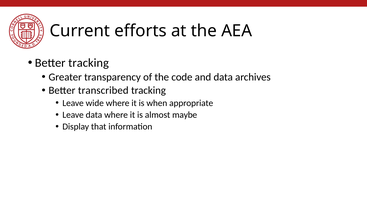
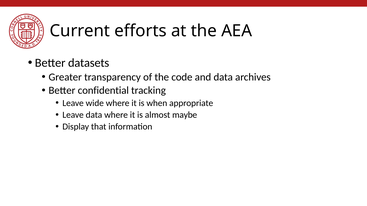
Better tracking: tracking -> datasets (89, 63)
transcribed: transcribed -> confidential (103, 91)
